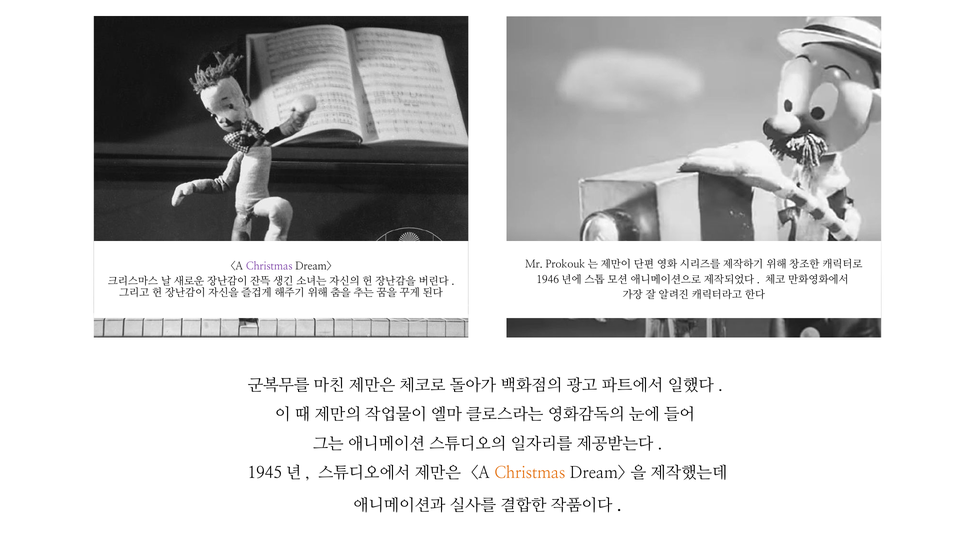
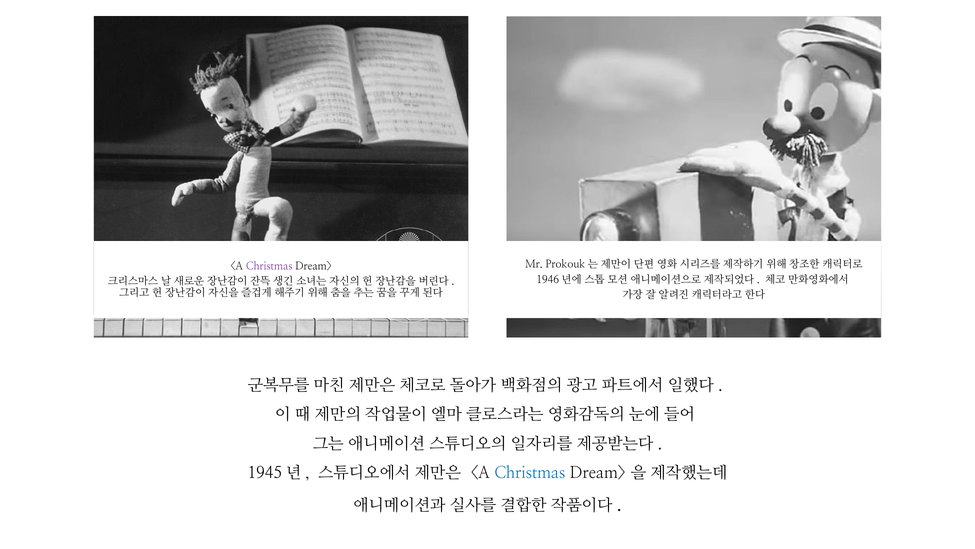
Christmas colour: orange -> blue (530, 473)
